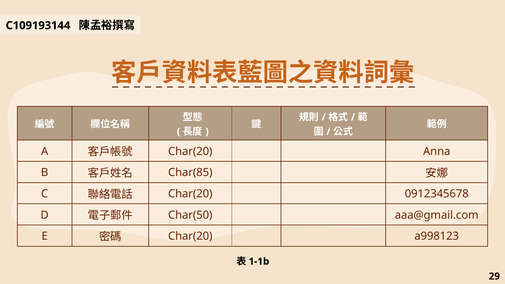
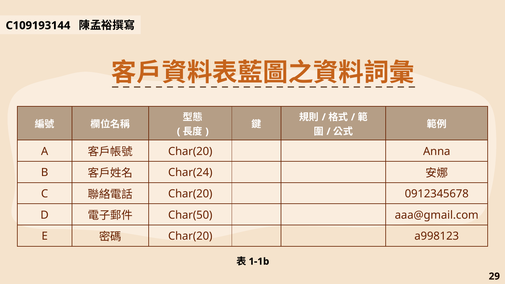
Char(85: Char(85 -> Char(24 (190, 173)
